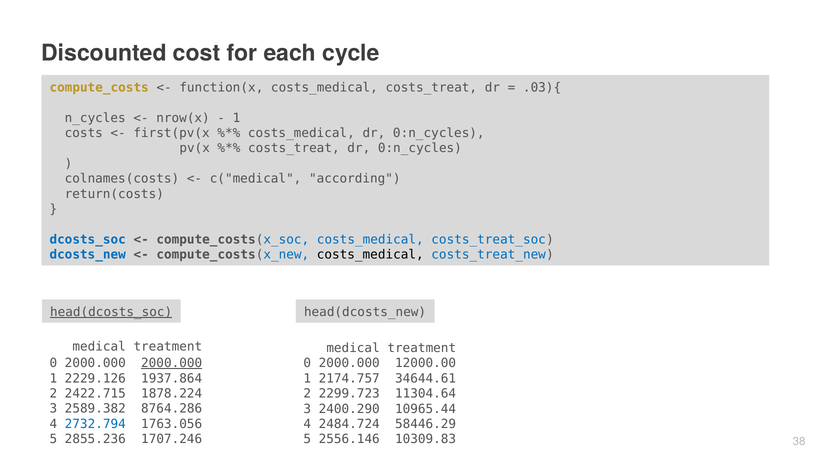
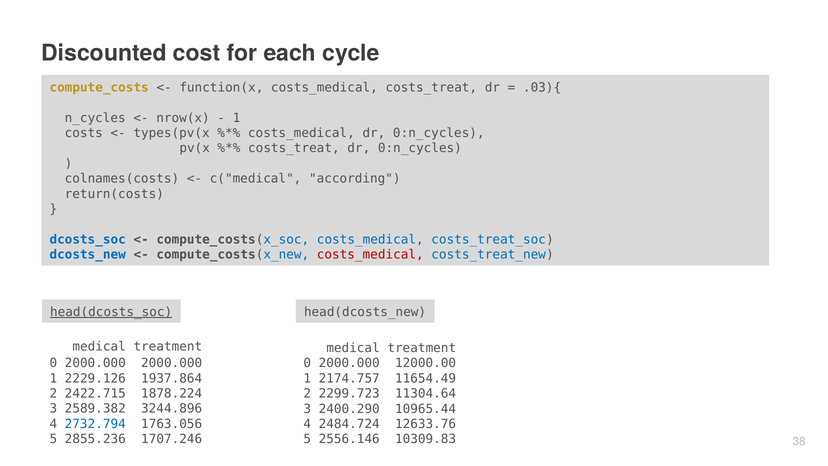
first(pv(x: first(pv(x -> types(pv(x (172, 133)
costs_medical colour: black -> red (370, 254)
2000.000 underline: present -> none (172, 363)
34644.61: 34644.61 -> 11654.49 (426, 378)
8764.286: 8764.286 -> 3244.896 (172, 409)
58446.29: 58446.29 -> 12633.76 (426, 424)
